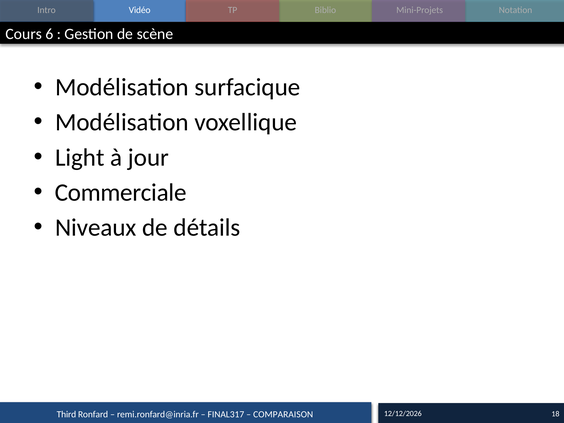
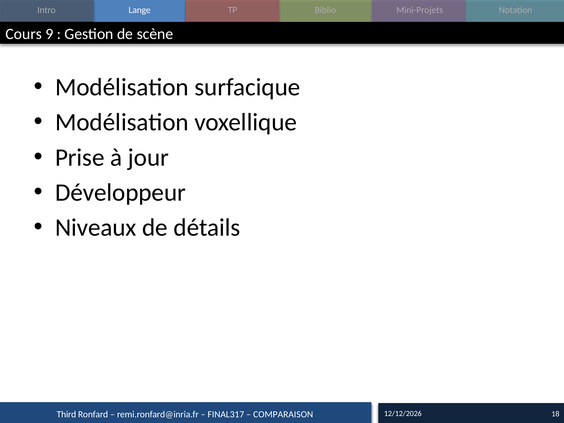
Vidéo: Vidéo -> Lange (140, 10)
6: 6 -> 9 (49, 34)
Light: Light -> Prise (80, 157)
Commerciale: Commerciale -> Développeur (120, 193)
